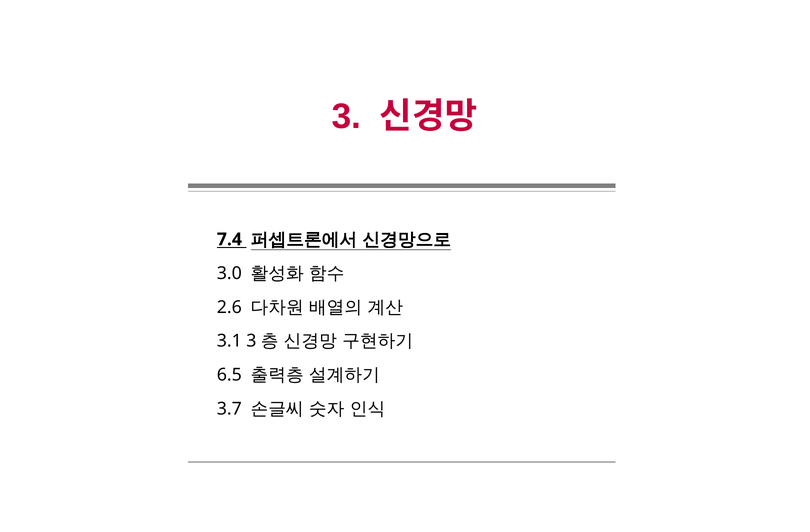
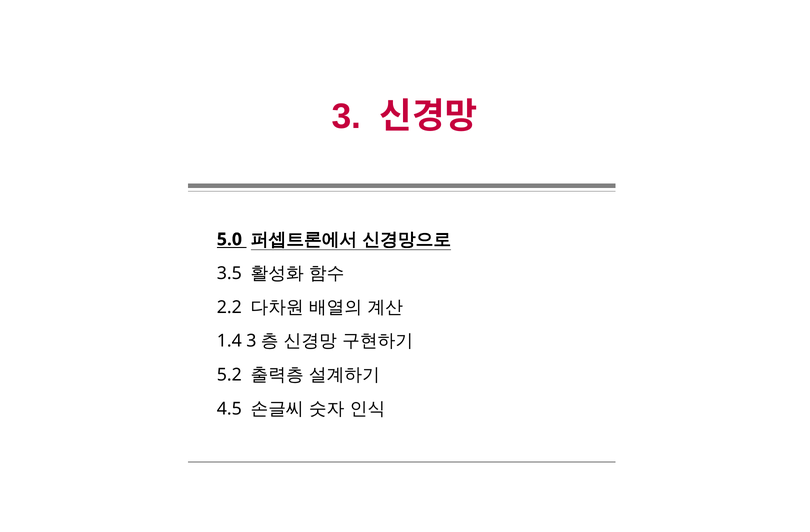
7.4: 7.4 -> 5.0 (229, 239)
3.0: 3.0 -> 3.5 (229, 273)
2.6: 2.6 -> 2.2 (229, 307)
3.1: 3.1 -> 1.4 (229, 341)
6.5: 6.5 -> 5.2 (229, 375)
3.7: 3.7 -> 4.5 (229, 409)
